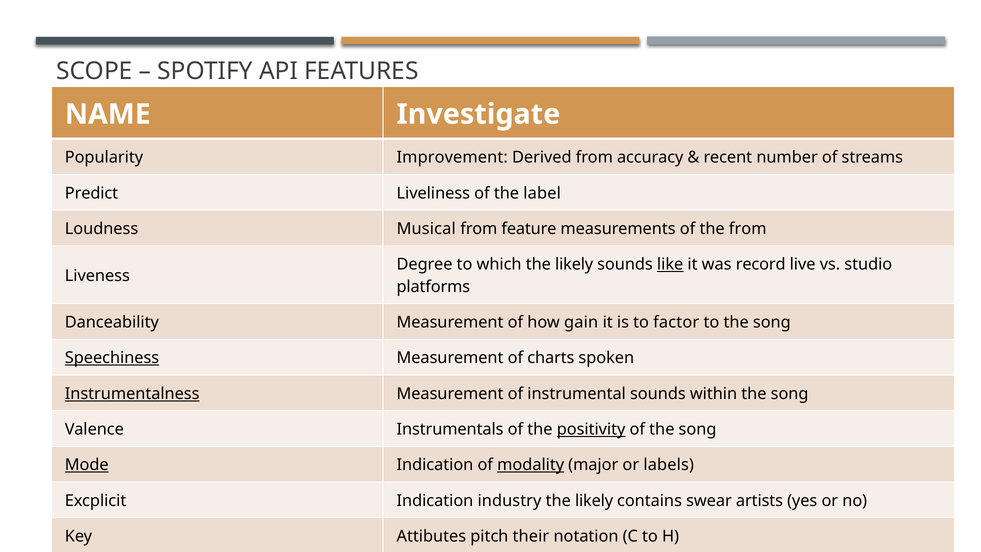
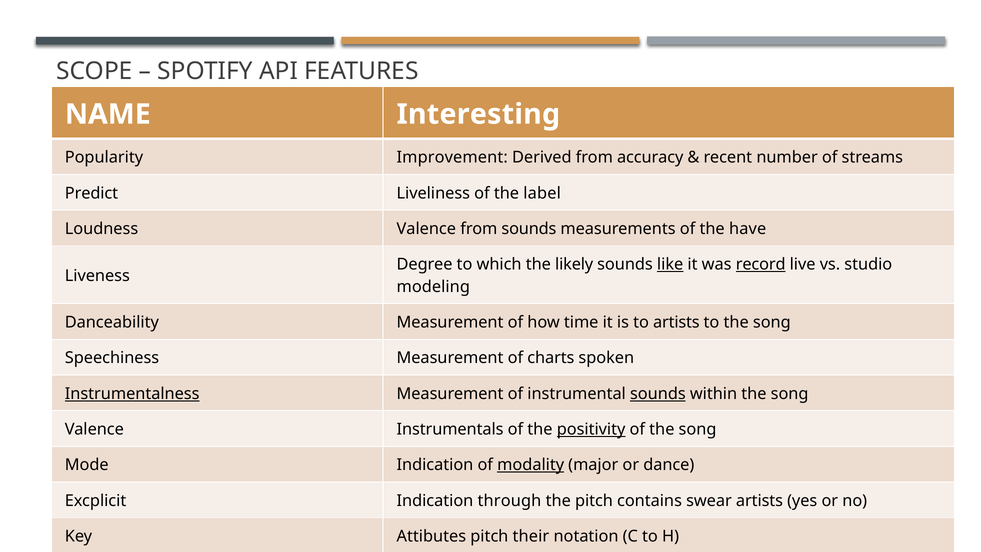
Investigate: Investigate -> Interesting (478, 114)
Loudness Musical: Musical -> Valence (426, 229)
from feature: feature -> sounds (529, 229)
the from: from -> have (748, 229)
record underline: none -> present (761, 264)
platforms: platforms -> modeling (433, 287)
gain: gain -> time (581, 322)
to factor: factor -> artists (676, 322)
Speechiness underline: present -> none (112, 358)
sounds underline: none -> present (658, 394)
Mode underline: present -> none (87, 465)
labels: labels -> dance (669, 465)
industry: industry -> through (509, 501)
likely: likely -> pitch (594, 501)
